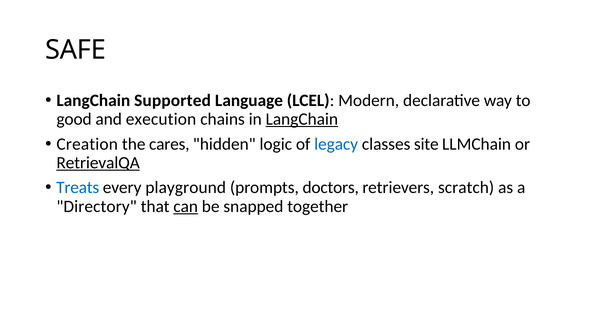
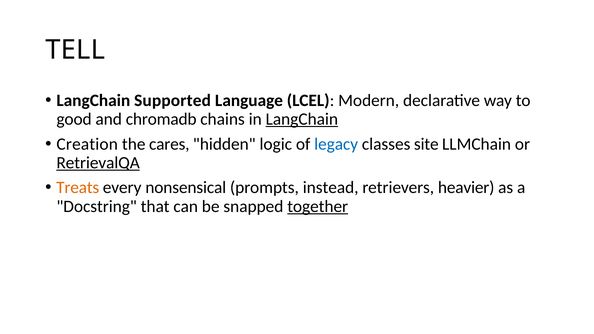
SAFE: SAFE -> TELL (75, 50)
execution: execution -> chromadb (161, 119)
Treats colour: blue -> orange (78, 188)
playground: playground -> nonsensical (186, 188)
doctors: doctors -> instead (331, 188)
scratch: scratch -> heavier (466, 188)
Directory: Directory -> Docstring (97, 206)
can underline: present -> none (186, 206)
together underline: none -> present (318, 206)
